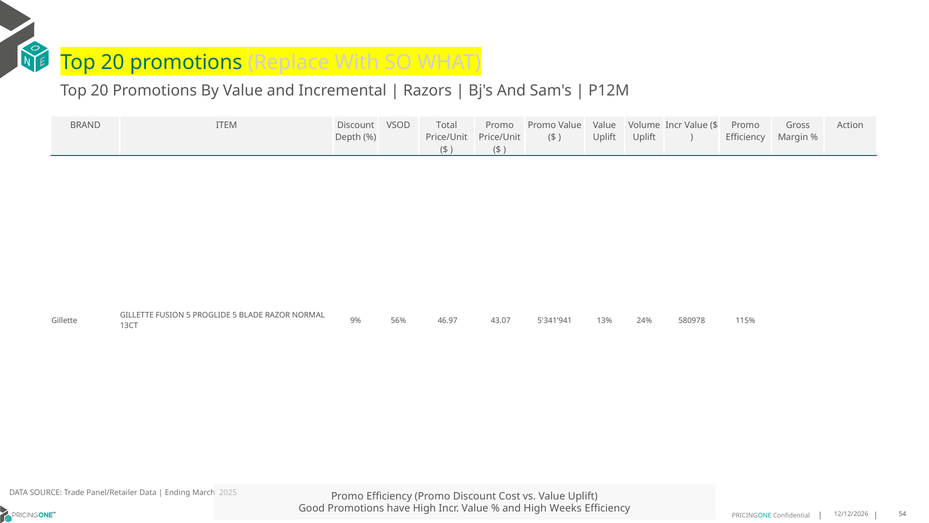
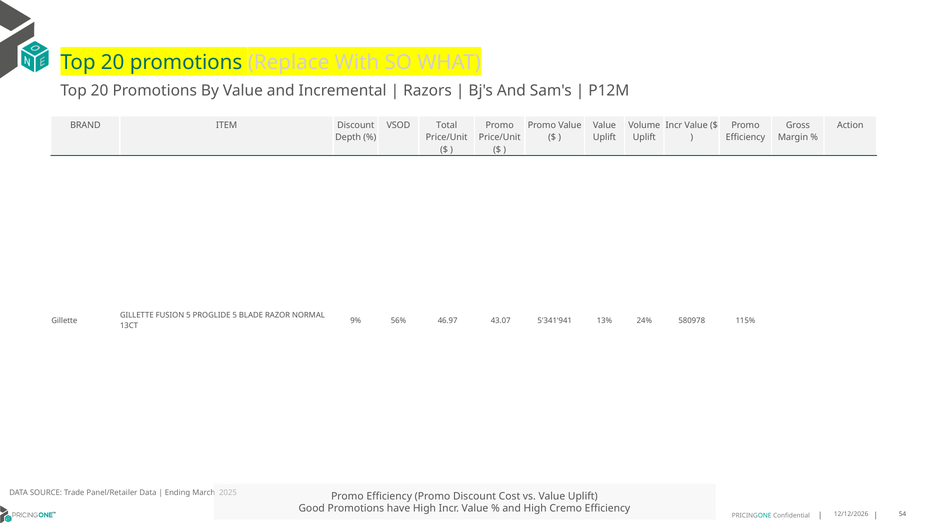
Weeks: Weeks -> Cremo (566, 508)
